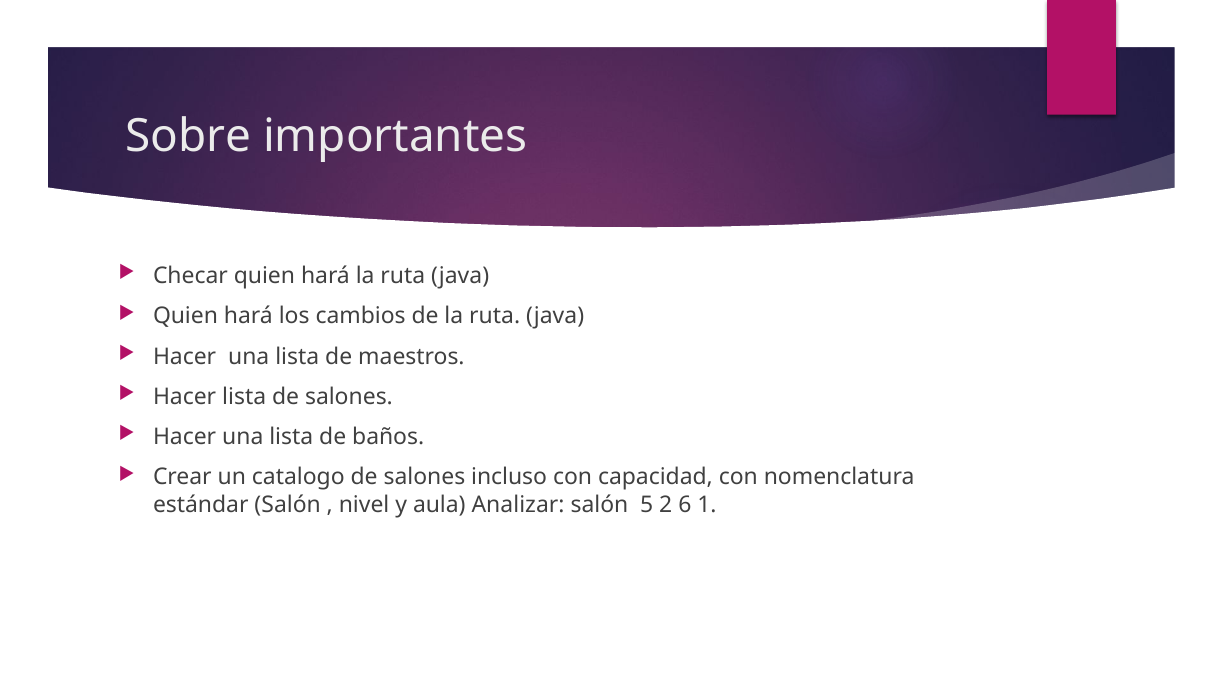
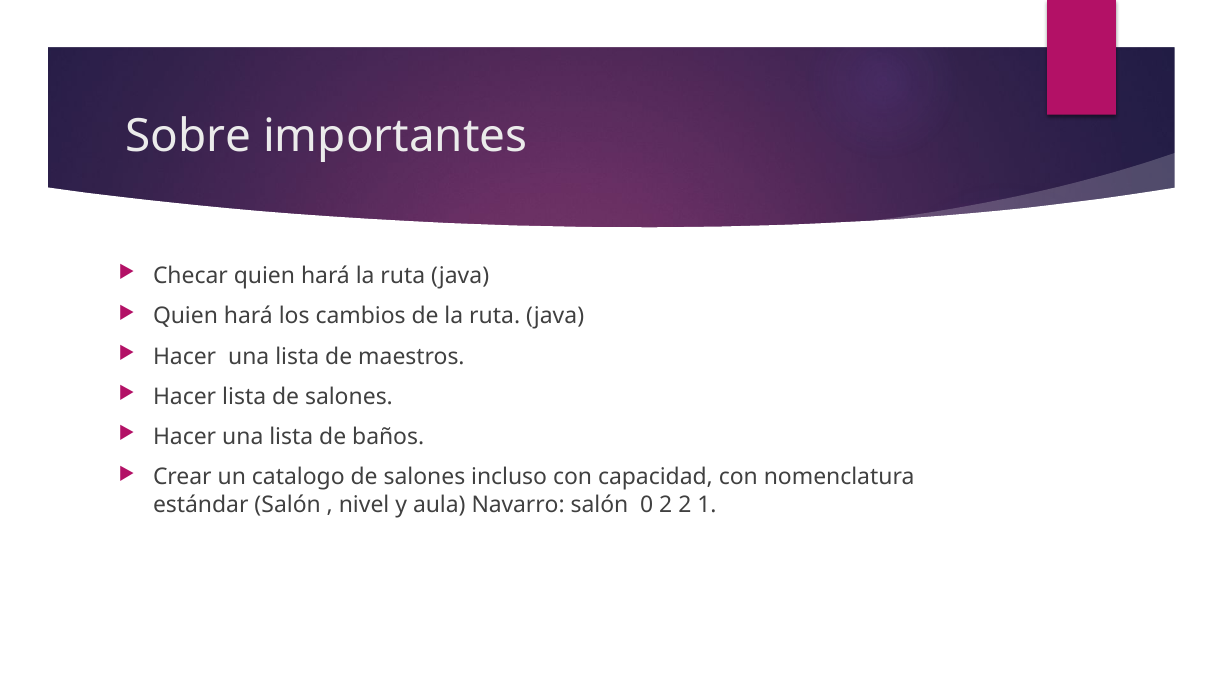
Analizar: Analizar -> Navarro (518, 505)
5: 5 -> 0 (647, 505)
2 6: 6 -> 2 (685, 505)
